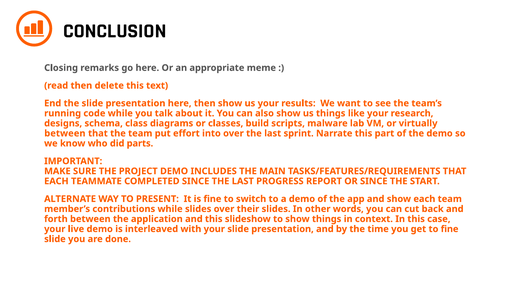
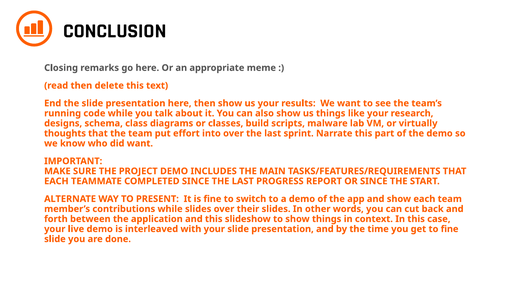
between: between -> thoughts (65, 134)
did parts: parts -> want (140, 144)
